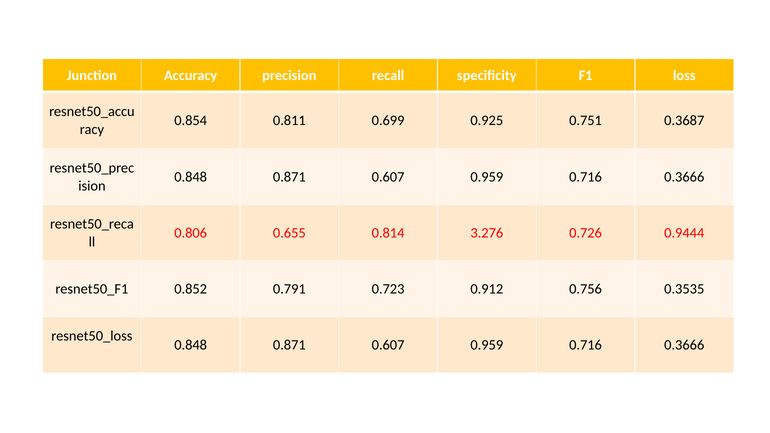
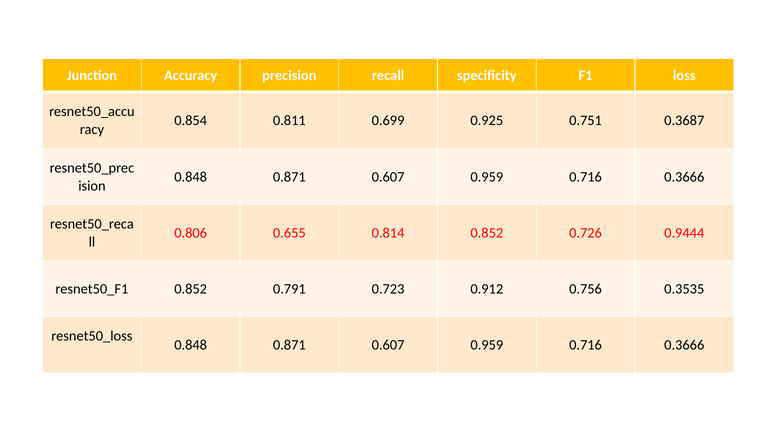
0.814 3.276: 3.276 -> 0.852 (487, 233)
